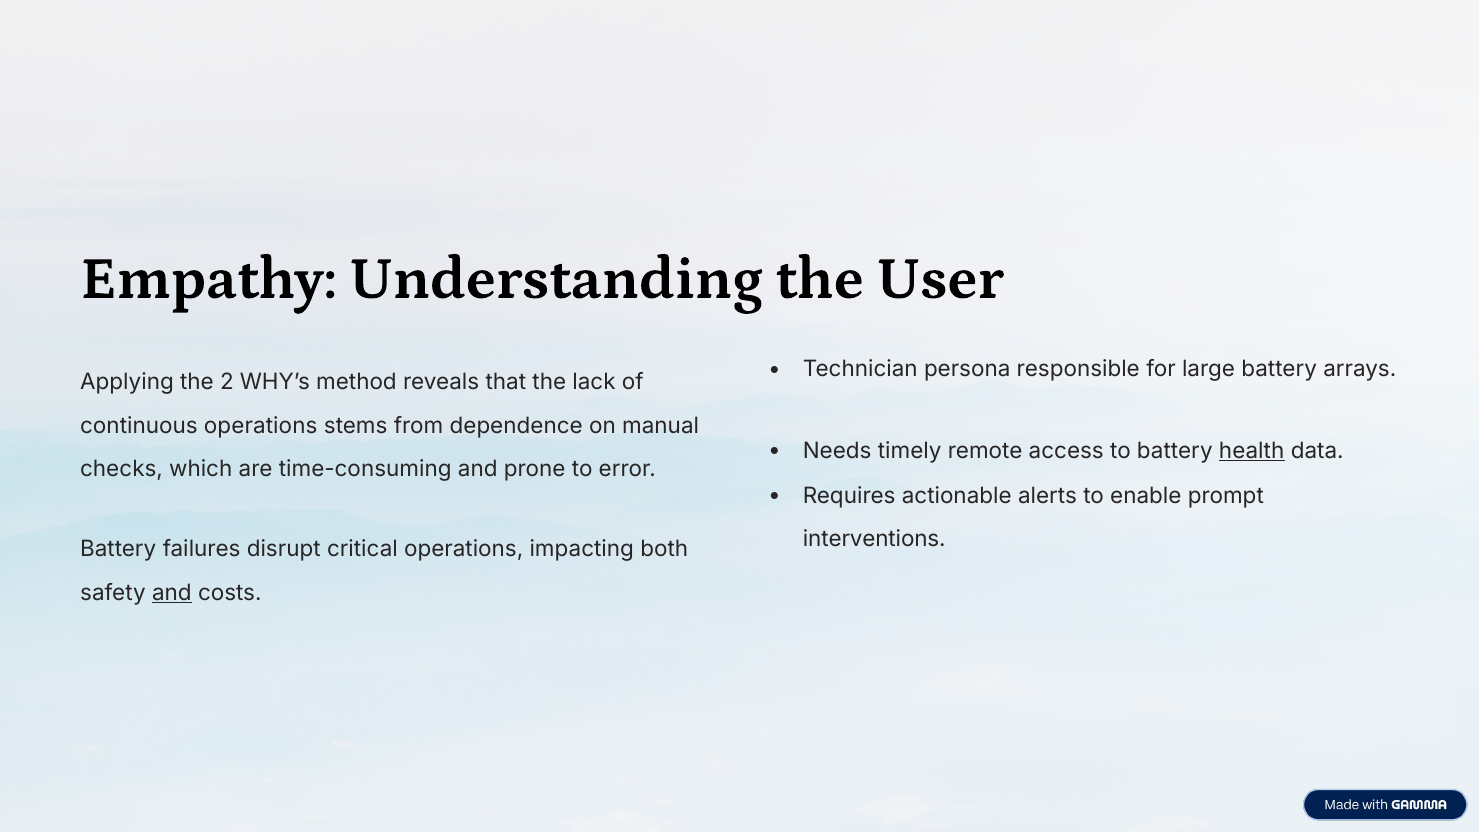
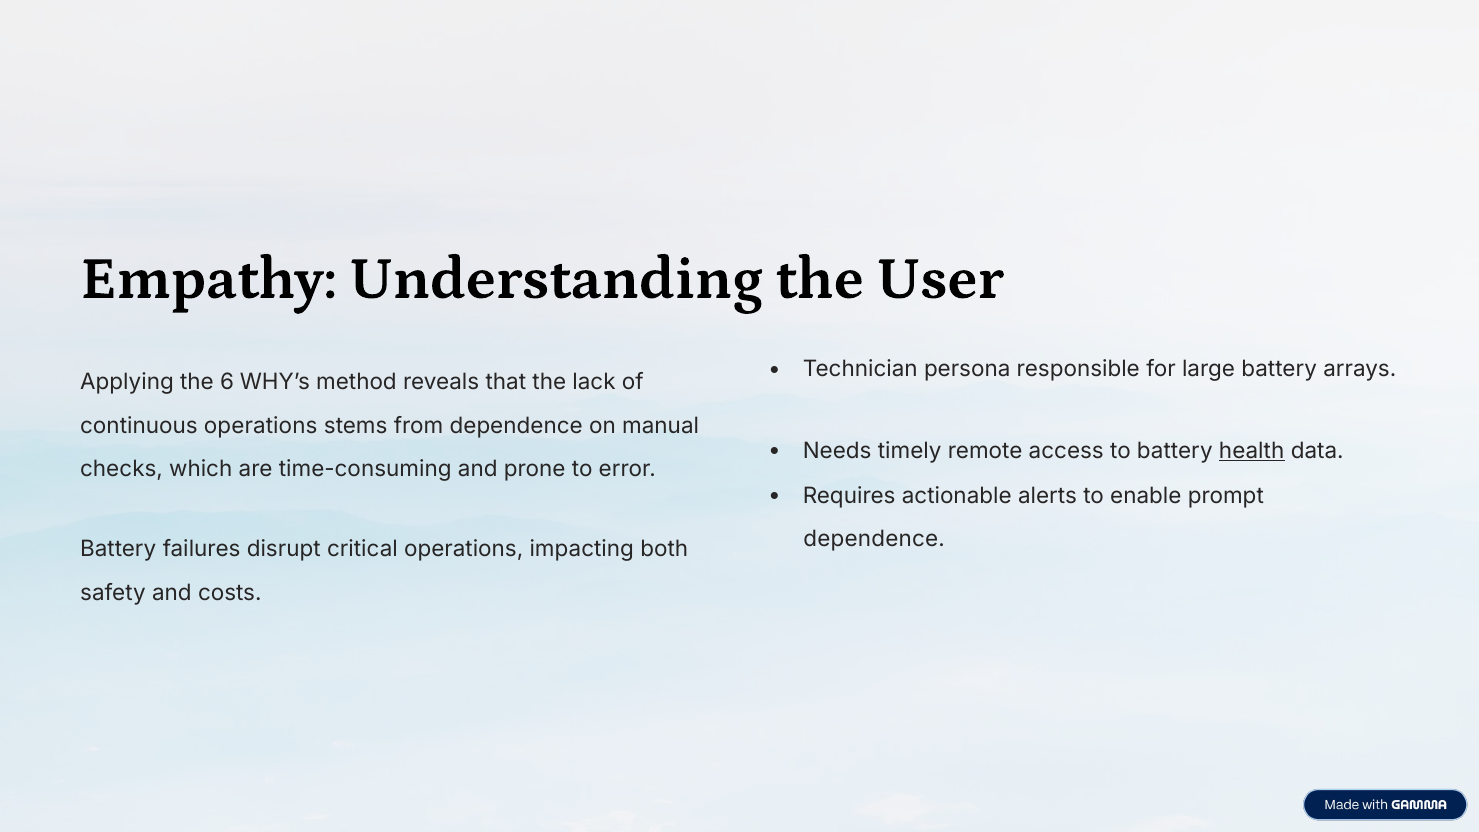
2: 2 -> 6 (227, 382)
interventions: interventions -> dependence (874, 539)
and underline: present -> none (172, 593)
